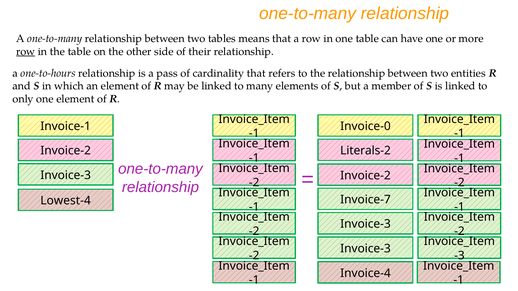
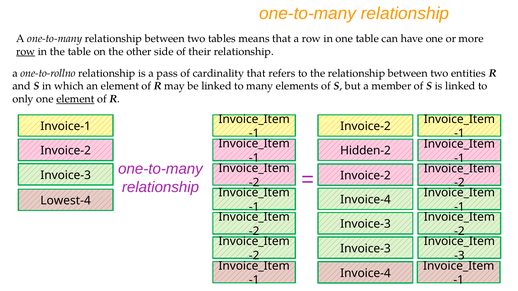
one-to-hours: one-to-hours -> one-to-rollno (48, 73)
element underline: none -> present (75, 99)
Invoice-0: Invoice-0 -> Invoice-2 (365, 126)
Literals-2: Literals-2 -> Hidden-2 (366, 151)
Invoice-7: Invoice-7 -> Invoice-4 (365, 200)
